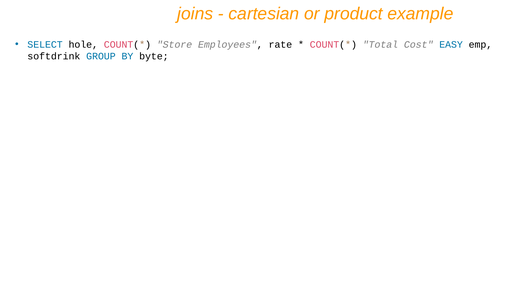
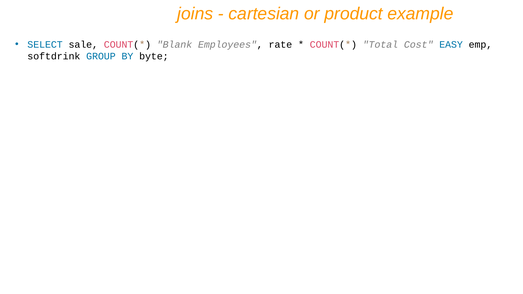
hole: hole -> sale (83, 45)
Store: Store -> Blank (175, 45)
